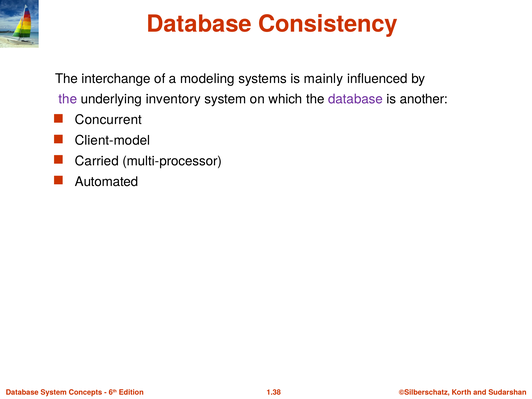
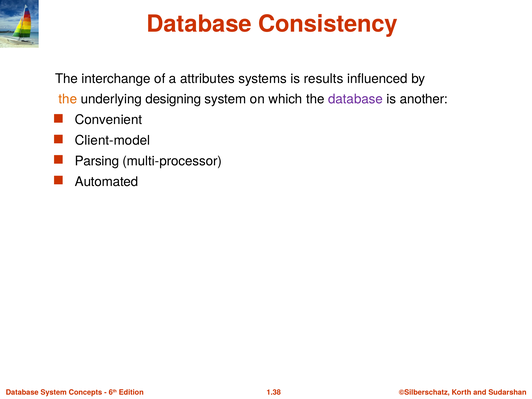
modeling: modeling -> attributes (207, 79)
mainly: mainly -> results (324, 79)
the colour: purple -> orange (68, 99)
inventory: inventory -> designing (173, 99)
Concurrent: Concurrent -> Convenient (109, 120)
Carried: Carried -> Parsing (97, 161)
